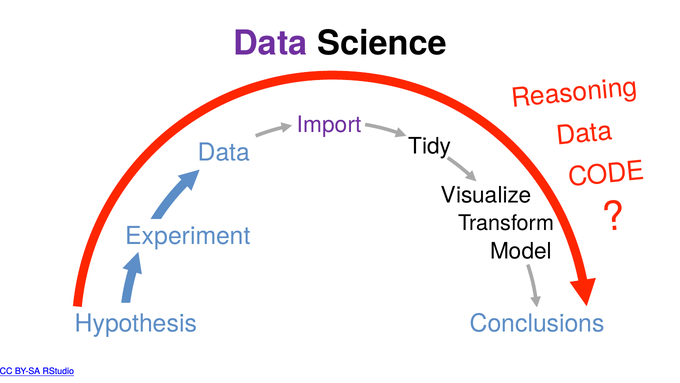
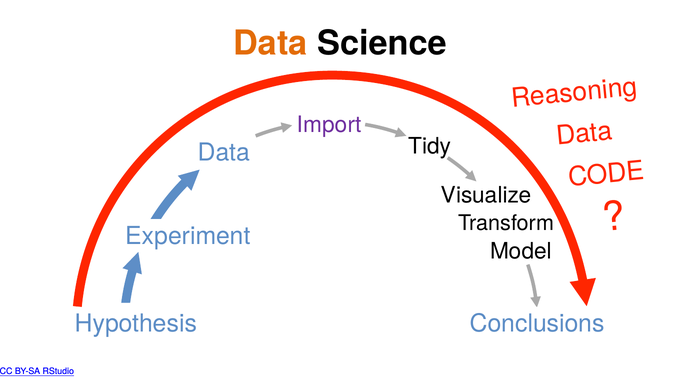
Data colour: purple -> orange (270, 43)
